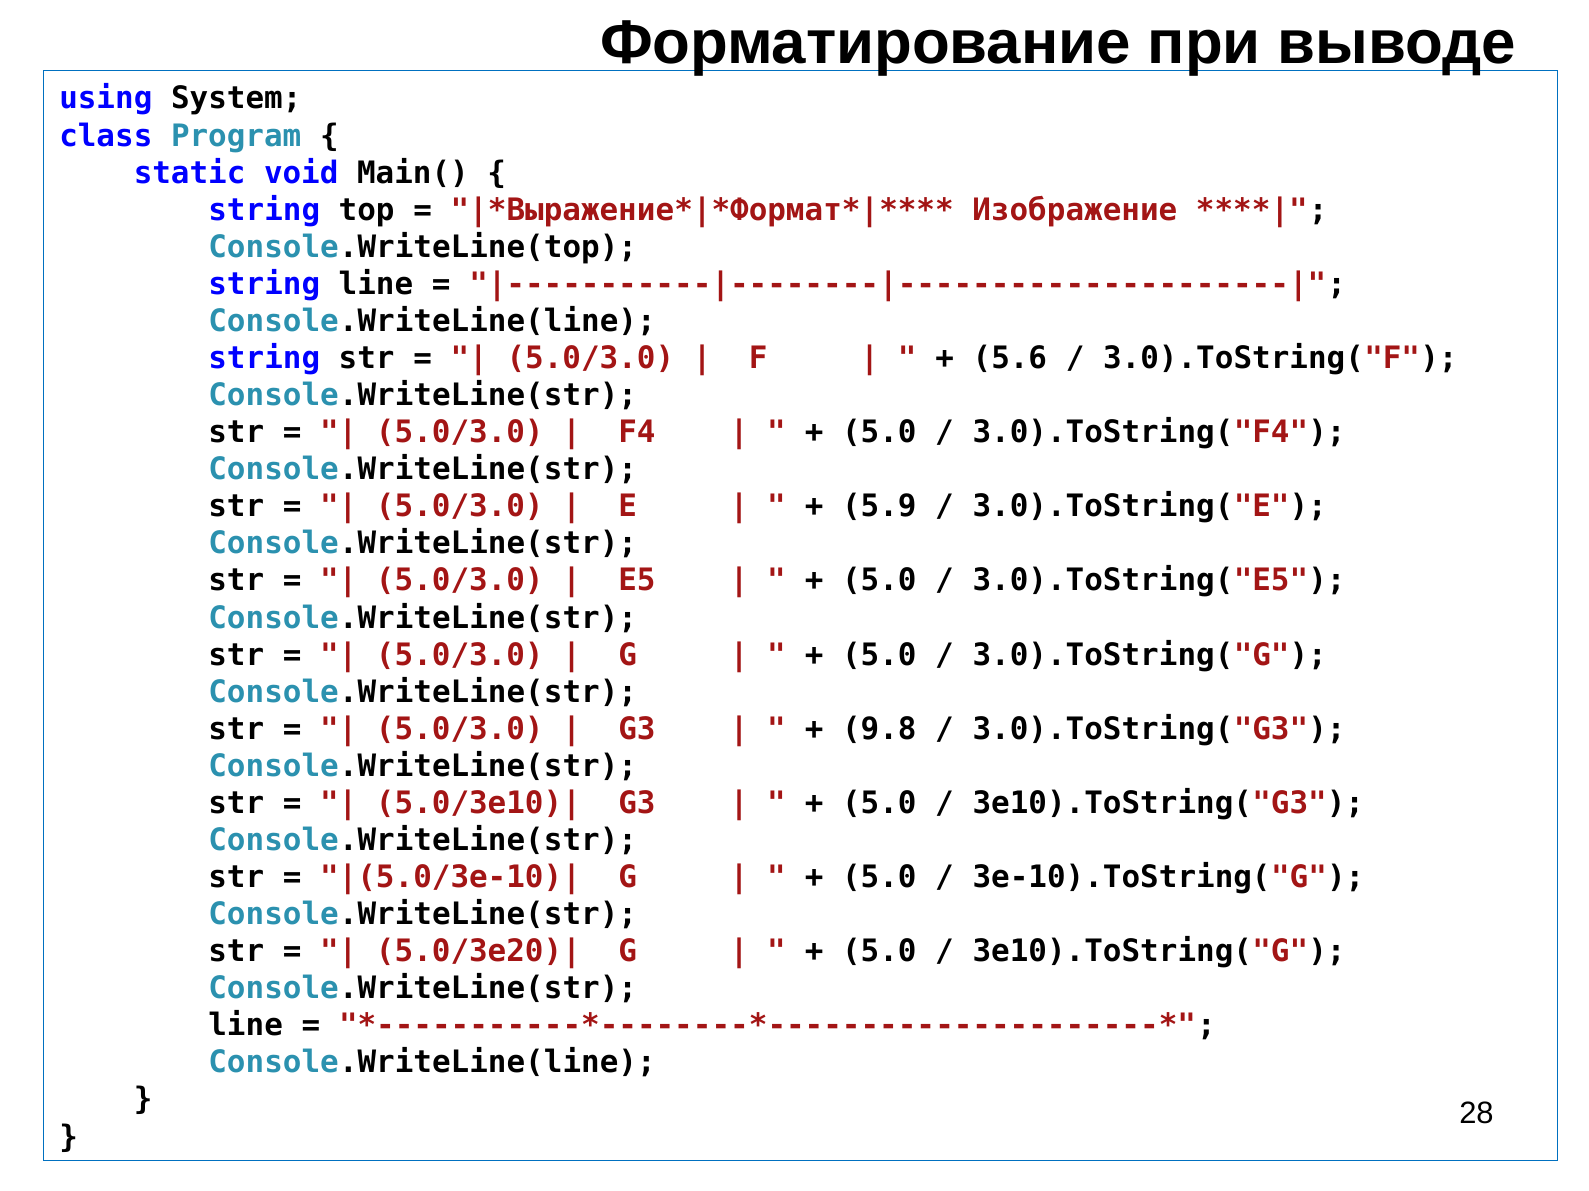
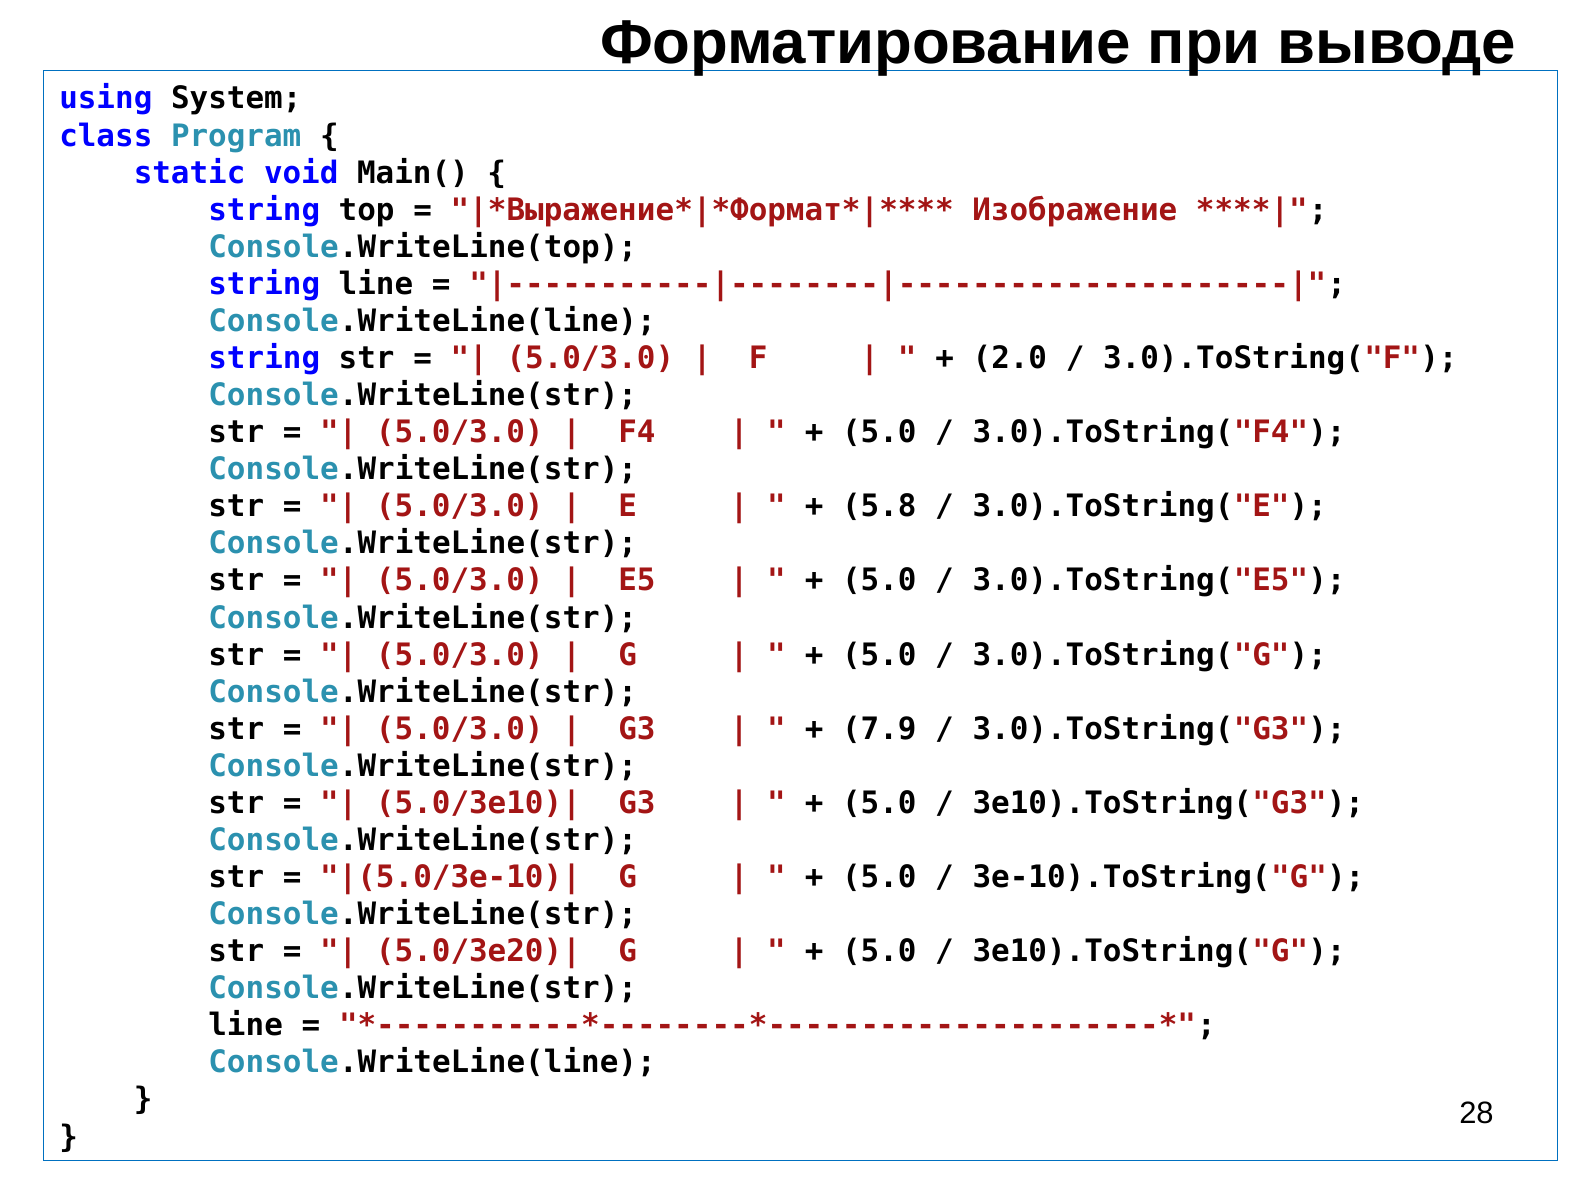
5.6: 5.6 -> 2.0 (1010, 359)
5.9: 5.9 -> 5.8 (879, 507)
9.8: 9.8 -> 7.9 (879, 730)
